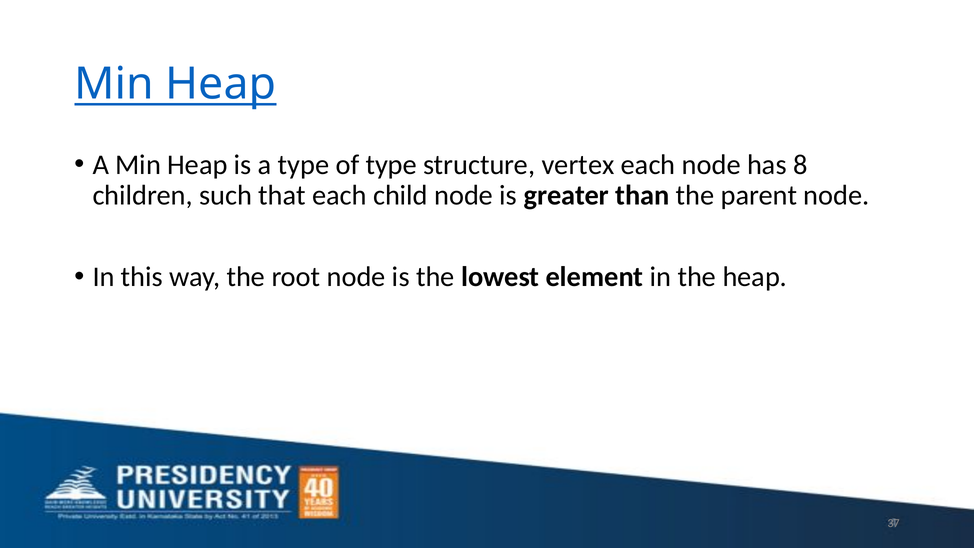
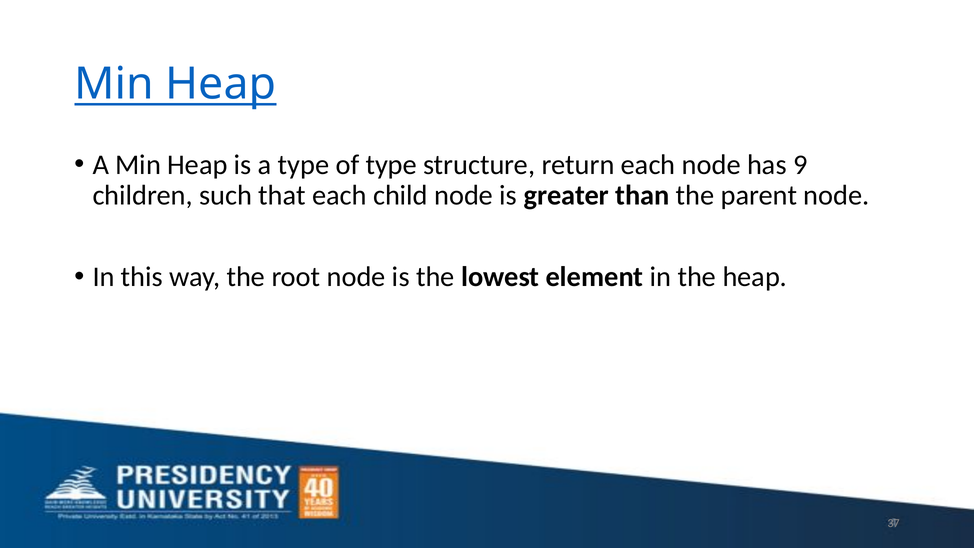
vertex: vertex -> return (578, 165)
8: 8 -> 9 (800, 165)
